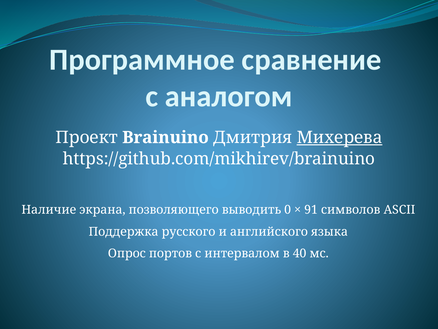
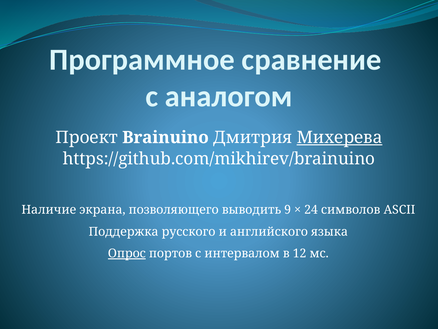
0: 0 -> 9 (288, 209)
91: 91 -> 24 (311, 209)
Опрос underline: none -> present (127, 253)
40: 40 -> 12 (300, 253)
